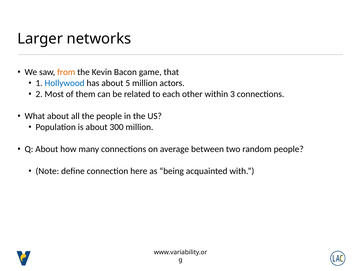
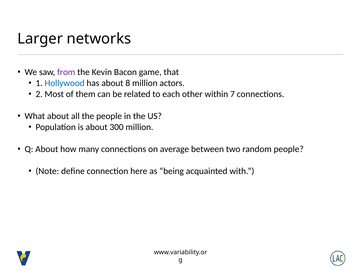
from colour: orange -> purple (66, 72)
5: 5 -> 8 (128, 83)
3: 3 -> 7 (232, 94)
